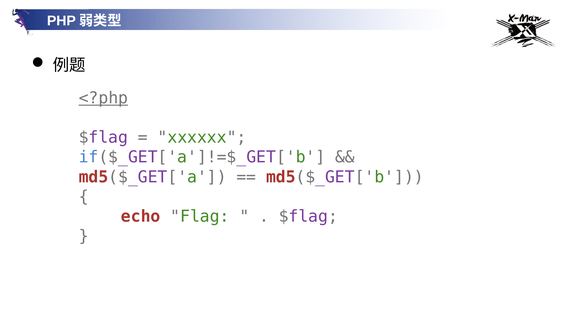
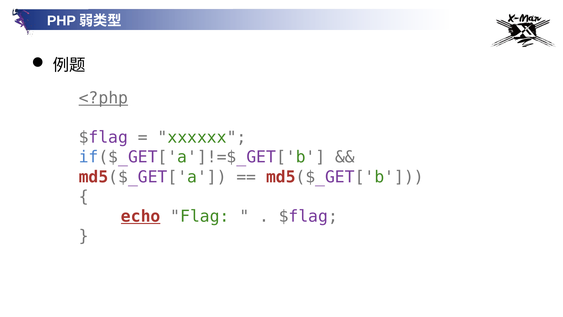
echo underline: none -> present (141, 216)
